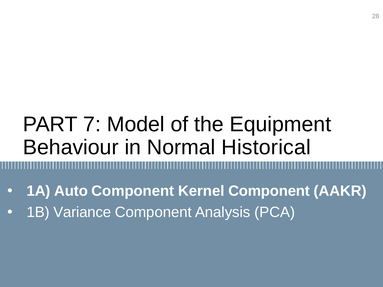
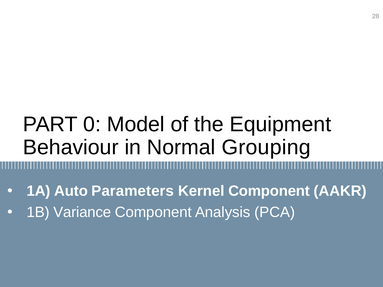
7: 7 -> 0 (92, 125)
Historical: Historical -> Grouping (266, 148)
Auto Component: Component -> Parameters (133, 191)
